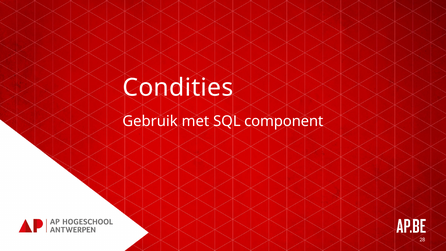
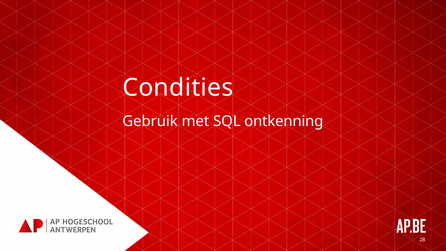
component: component -> ontkenning (284, 121)
